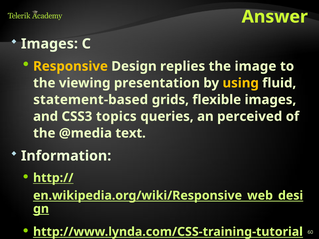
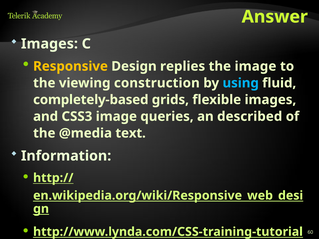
presentation: presentation -> construction (157, 83)
using colour: yellow -> light blue (241, 83)
statement-based: statement-based -> completely-based (91, 100)
CSS3 topics: topics -> image (116, 117)
perceived: perceived -> described (250, 117)
